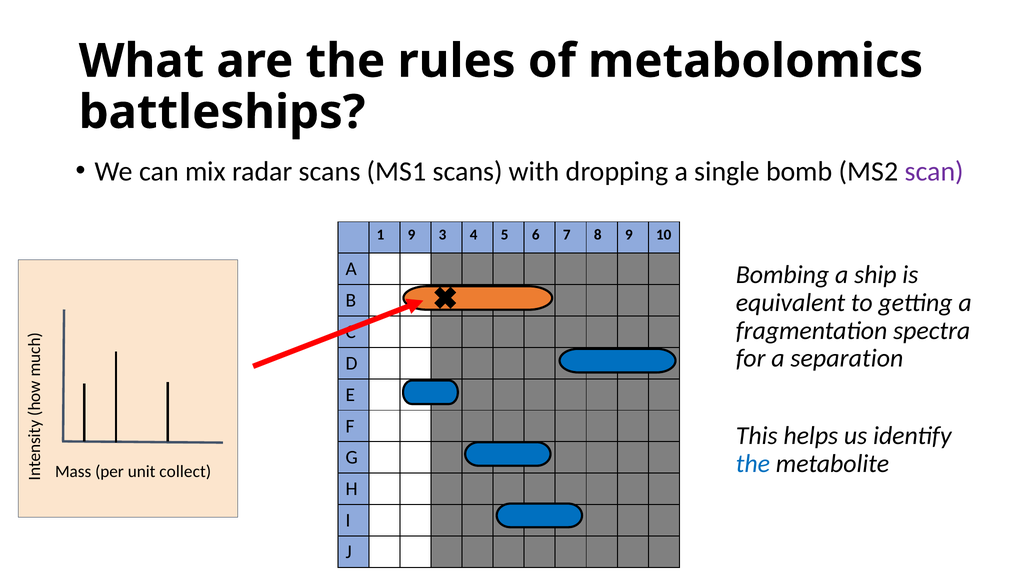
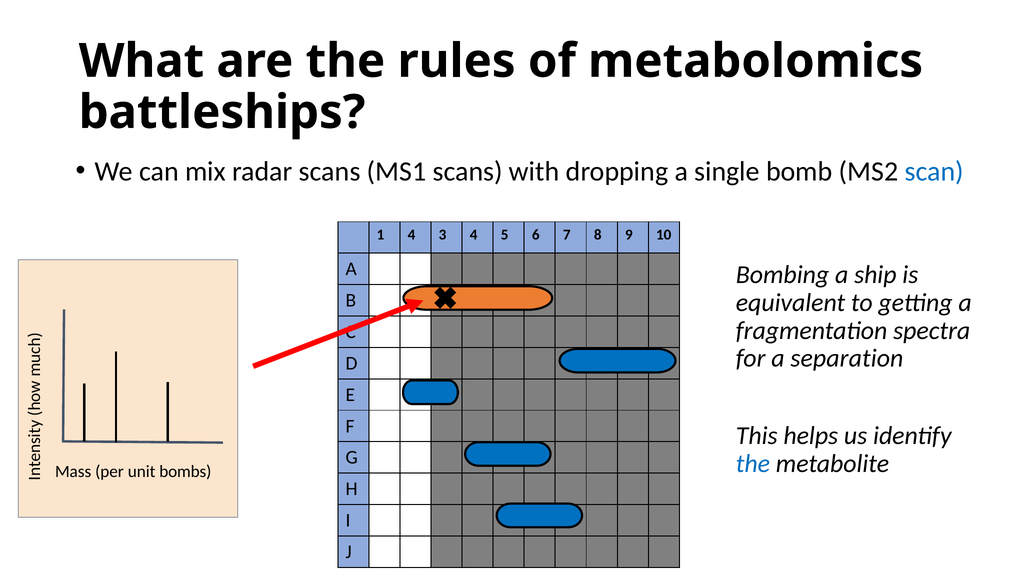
scan colour: purple -> blue (934, 172)
1 9: 9 -> 4 (411, 235)
collect: collect -> bombs (185, 472)
